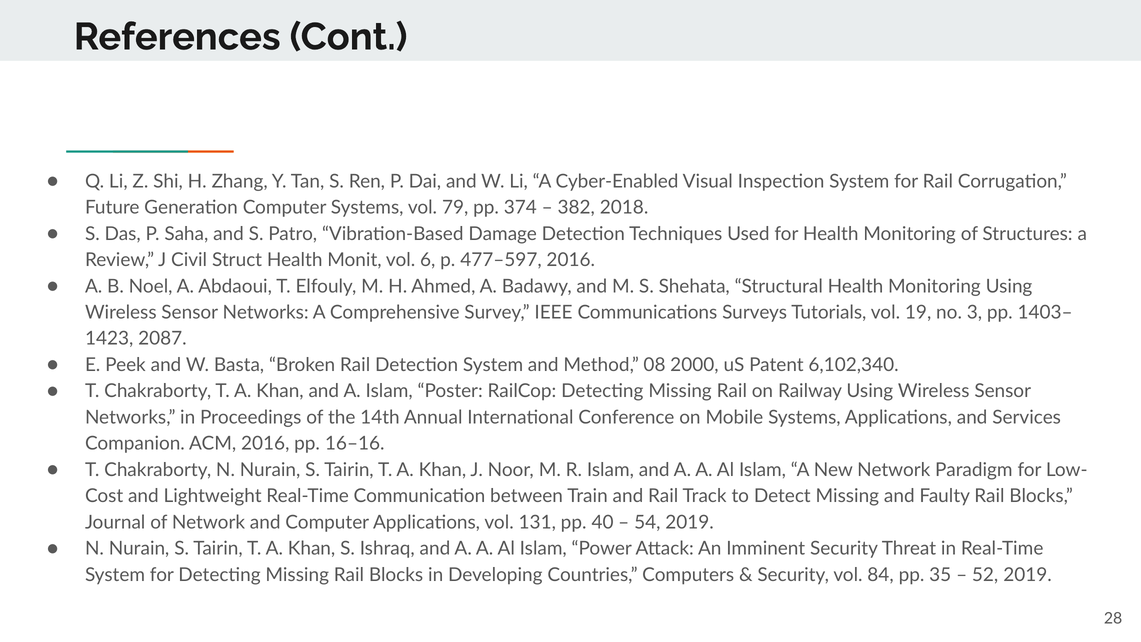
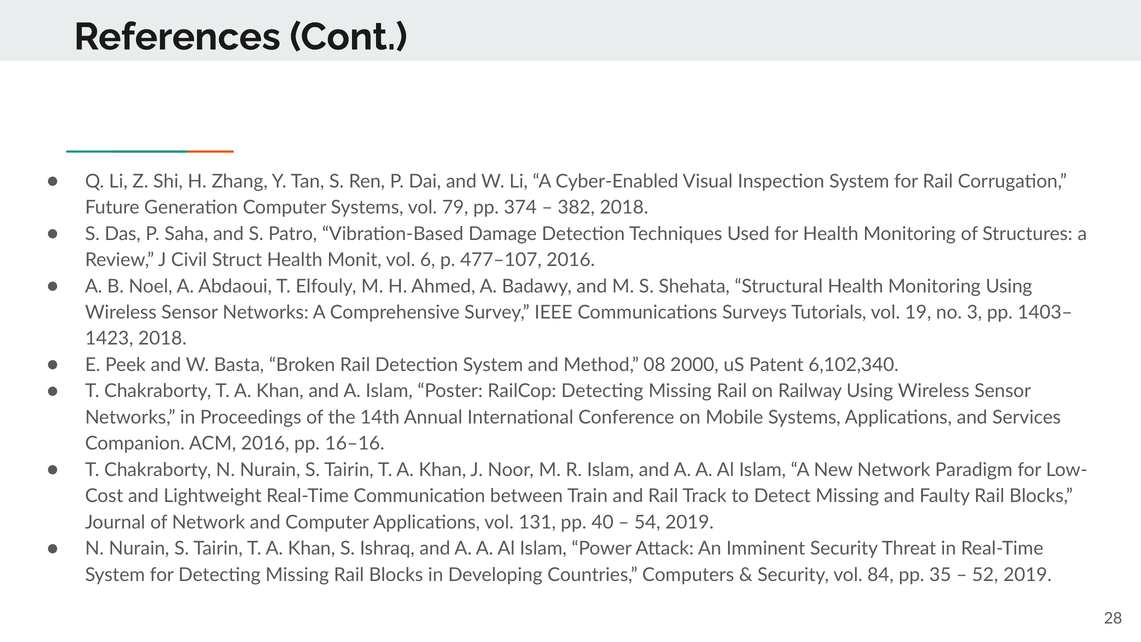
477–597: 477–597 -> 477–107 (501, 260)
2087: 2087 -> 2018 (162, 339)
